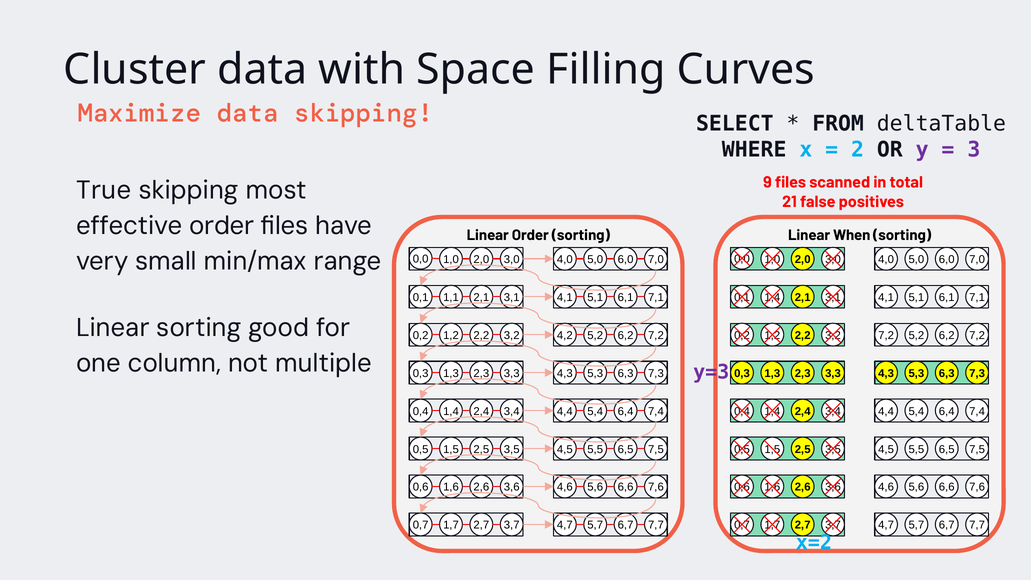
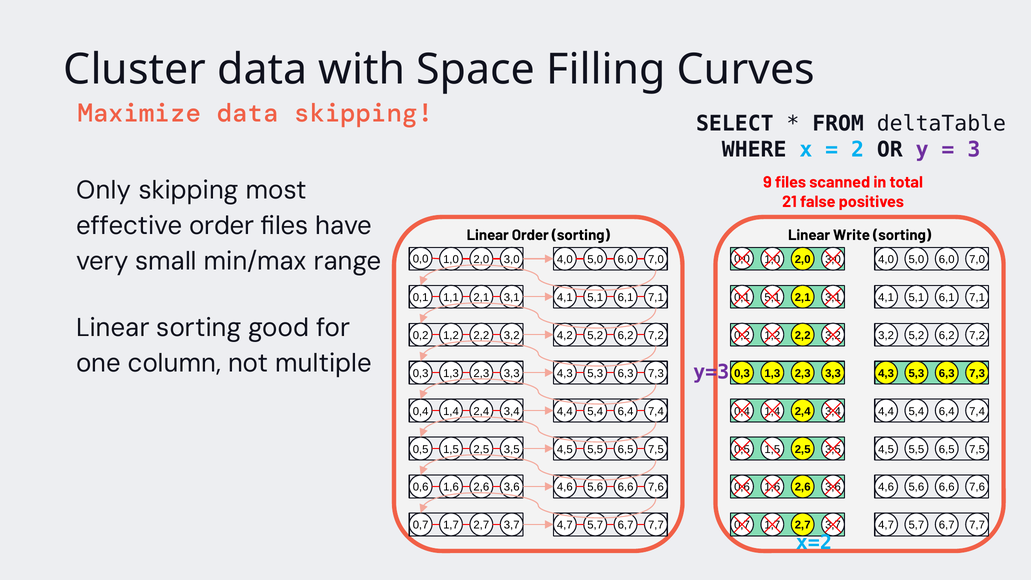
True: True -> Only (104, 190)
When: When -> Write (852, 235)
0,1 1,4: 1,4 -> 5,1 (772, 297)
7,2: 7,2 -> 3,2 (886, 335)
